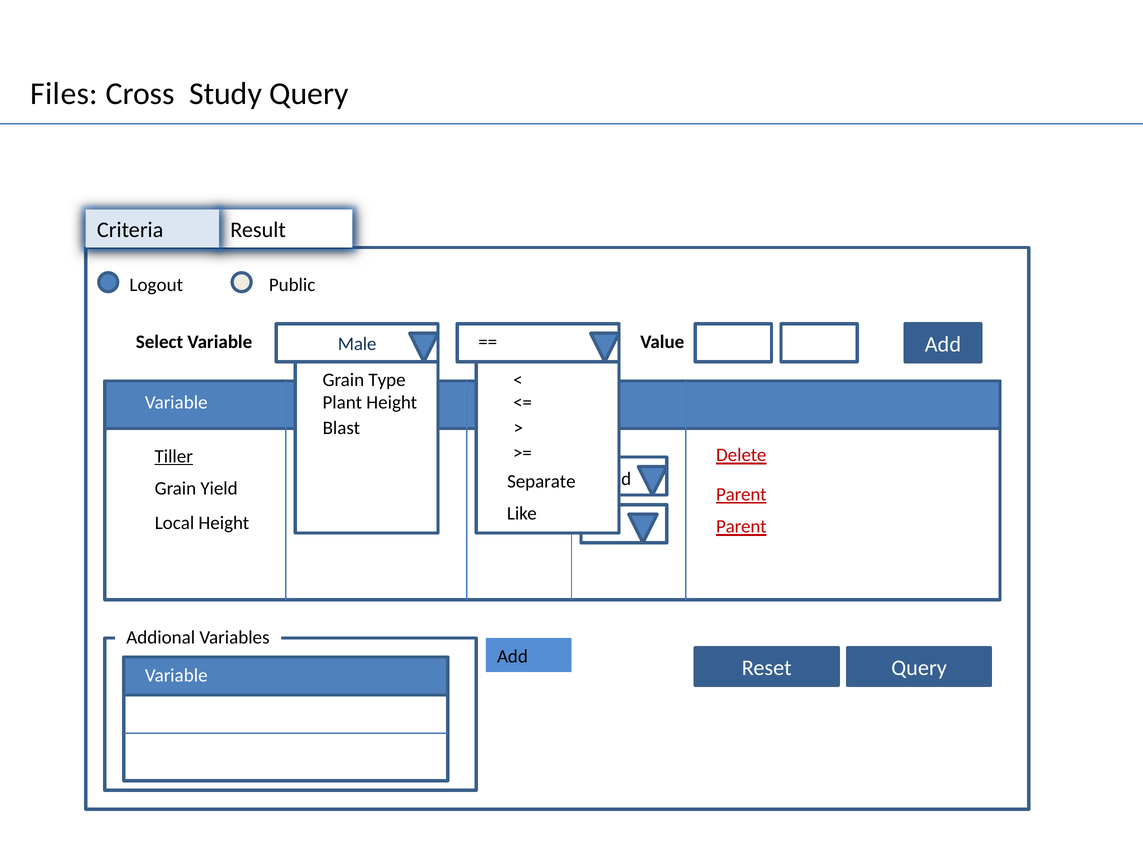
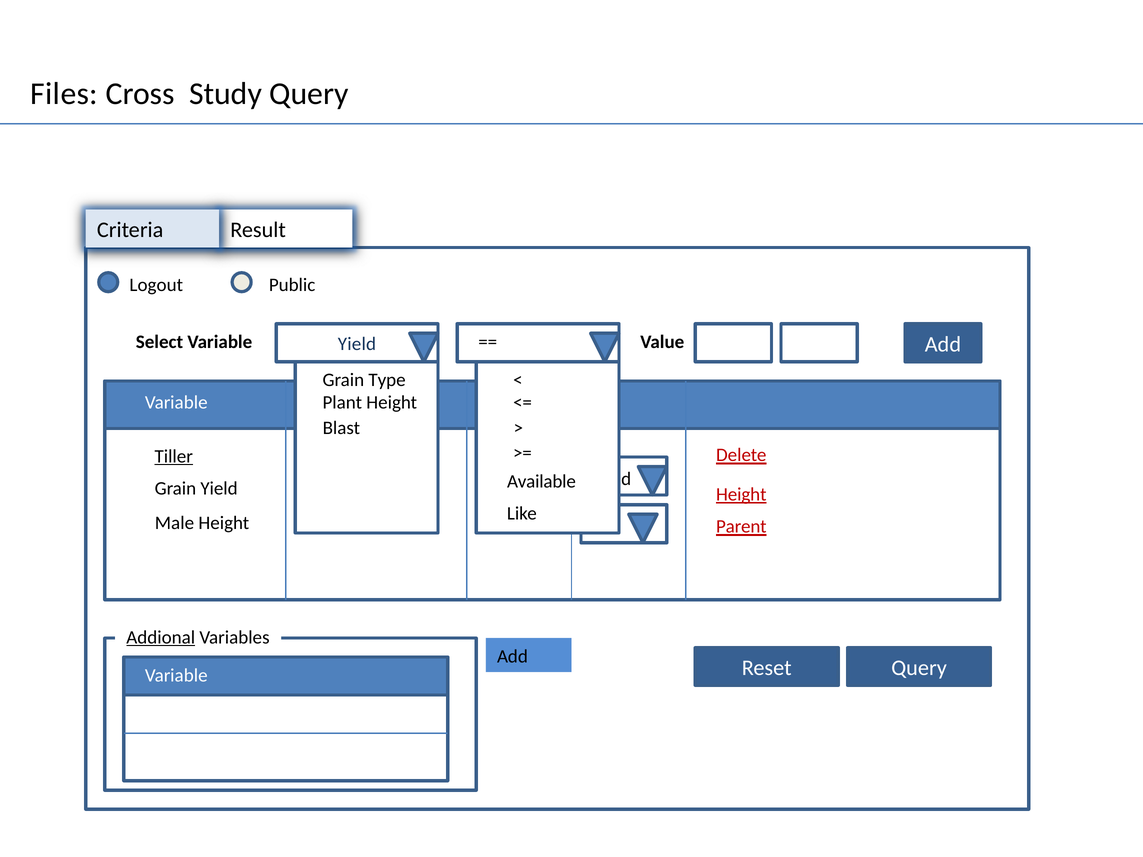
Variable Male: Male -> Yield (357, 344)
Separate: Separate -> Available (541, 482)
Parent: Parent -> Height (741, 495)
Local: Local -> Male (174, 523)
Addional underline: none -> present (161, 637)
